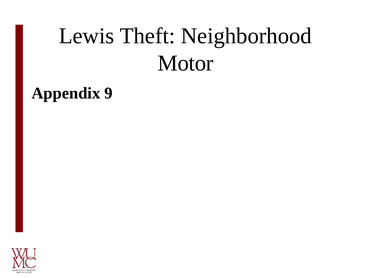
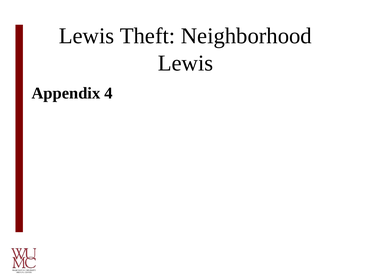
Motor: Motor -> Lewis (185, 63)
9: 9 -> 4 (109, 93)
